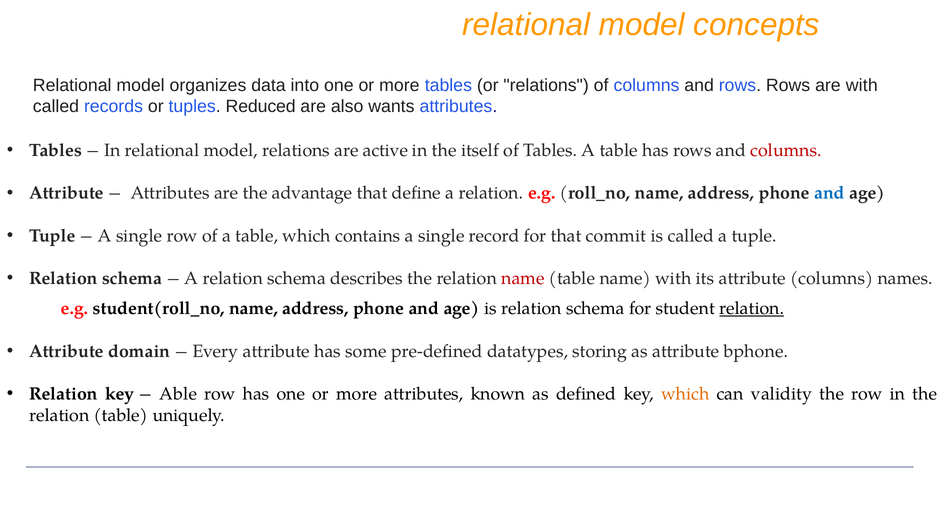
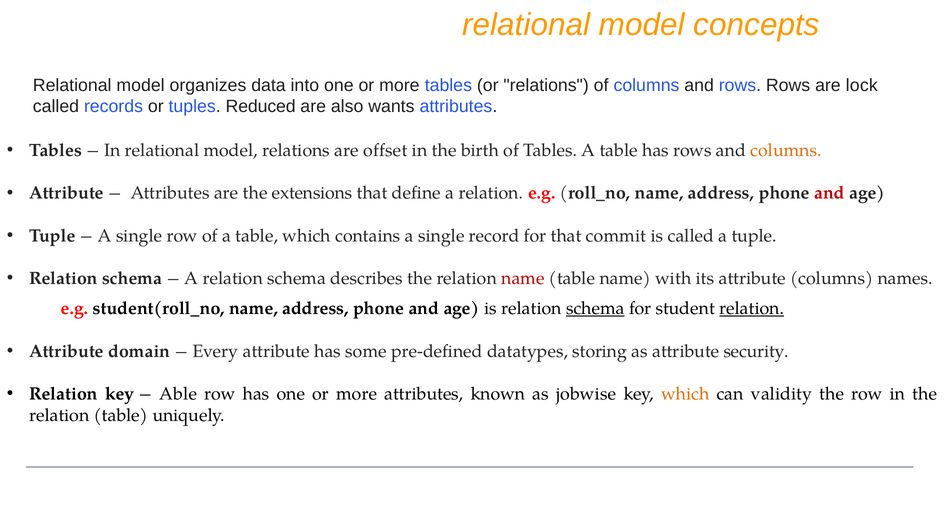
are with: with -> lock (862, 85)
active: active -> offset (385, 150)
itself: itself -> birth (480, 150)
columns colour: red -> orange (786, 150)
advantage: advantage -> extensions (312, 193)
and colour: blue -> red (830, 193)
schema underline: none -> present (595, 308)
bphone: bphone -> security (756, 351)
defined: defined -> jobwise (586, 394)
